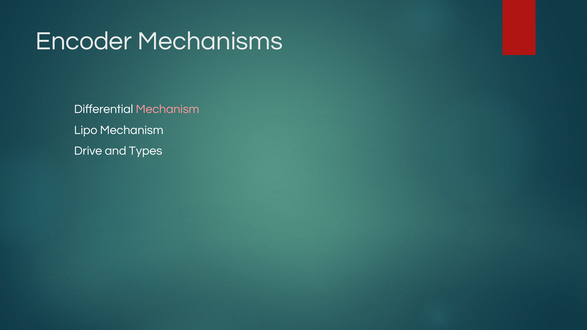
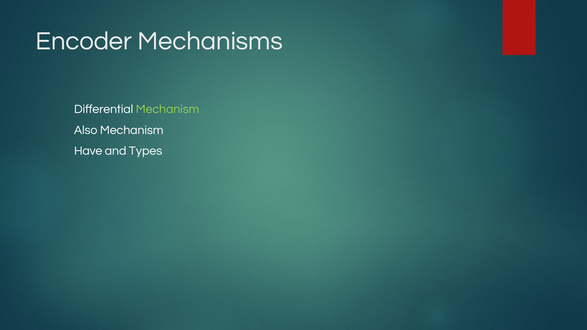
Mechanism colour: pink -> light green (168, 109)
Lipo: Lipo -> Also (86, 130)
Drive: Drive -> Have (88, 151)
